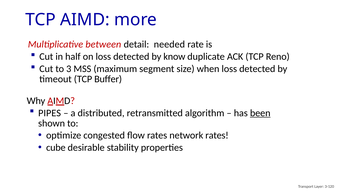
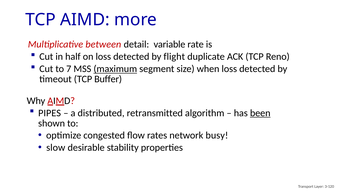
needed: needed -> variable (169, 44)
know: know -> flight (174, 57)
3: 3 -> 7 (69, 69)
maximum underline: none -> present (115, 69)
network rates: rates -> busy (217, 135)
cube: cube -> slow (56, 148)
